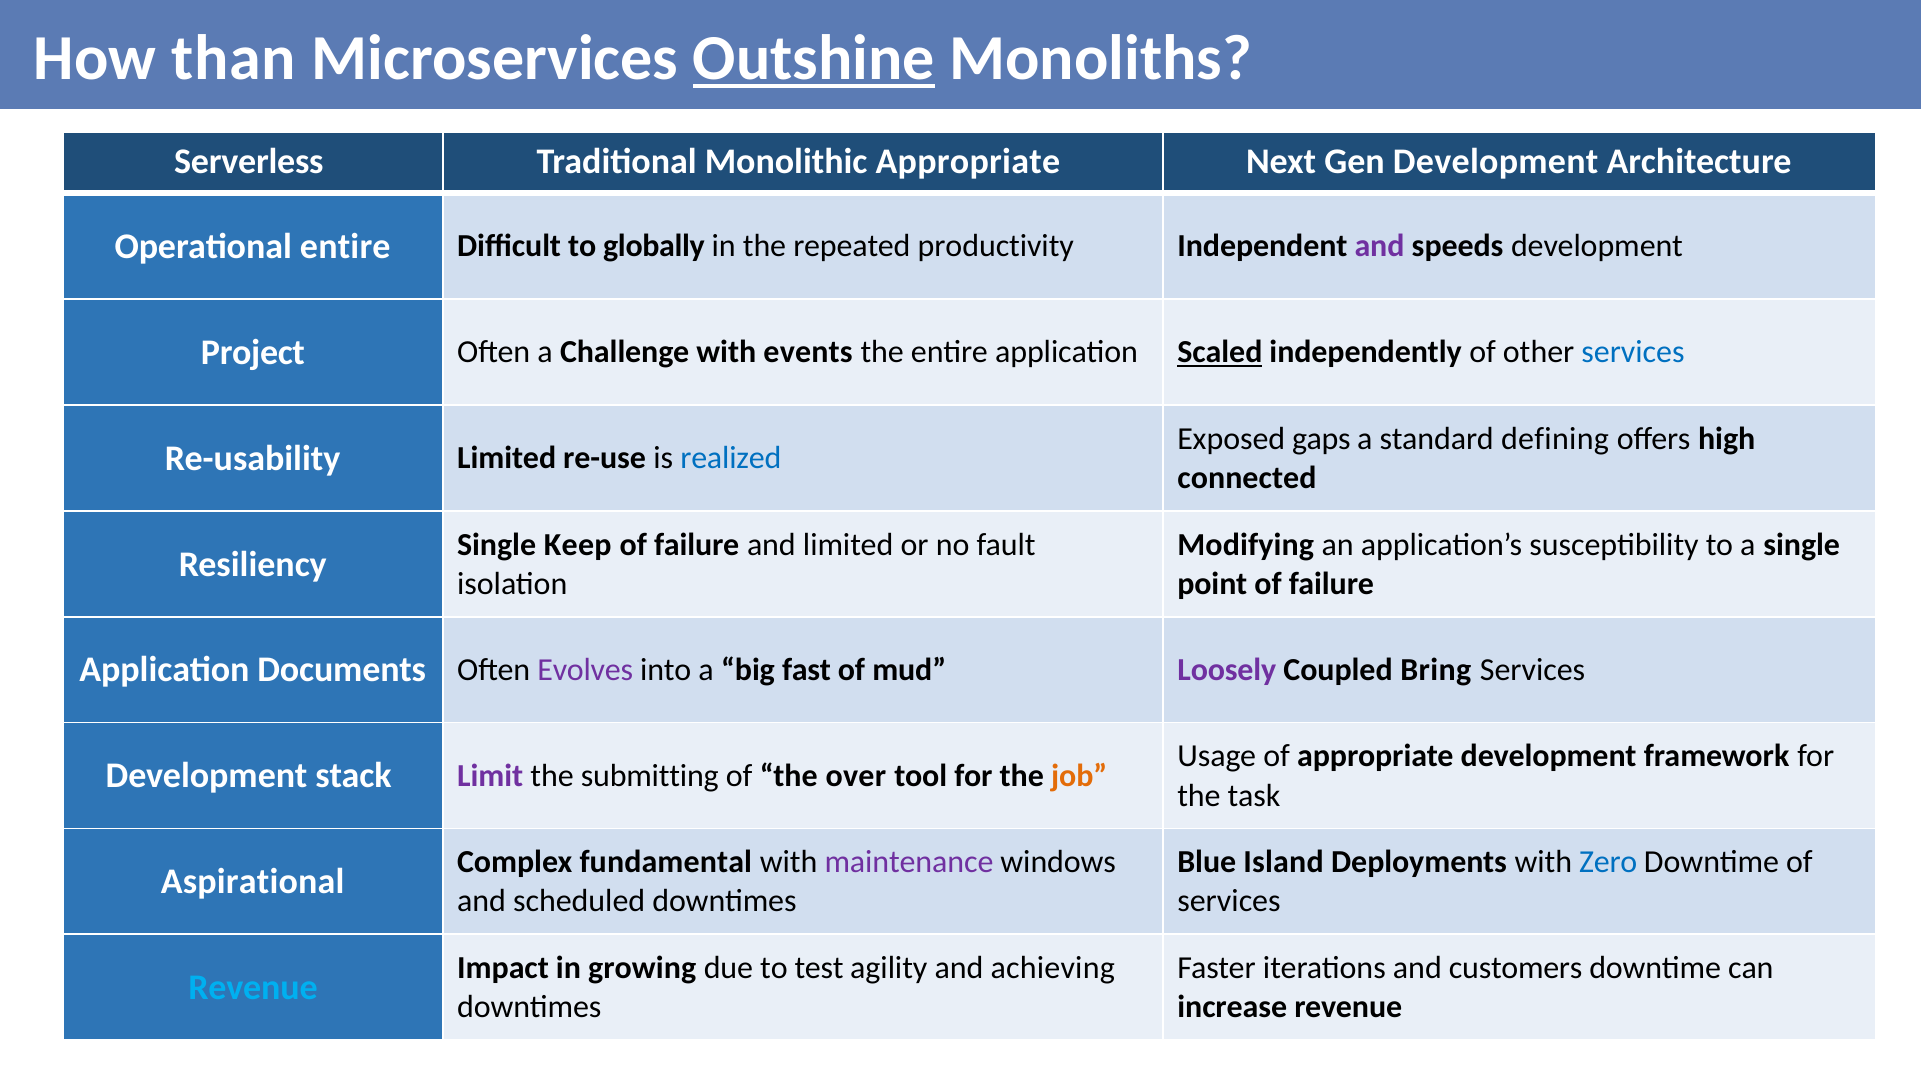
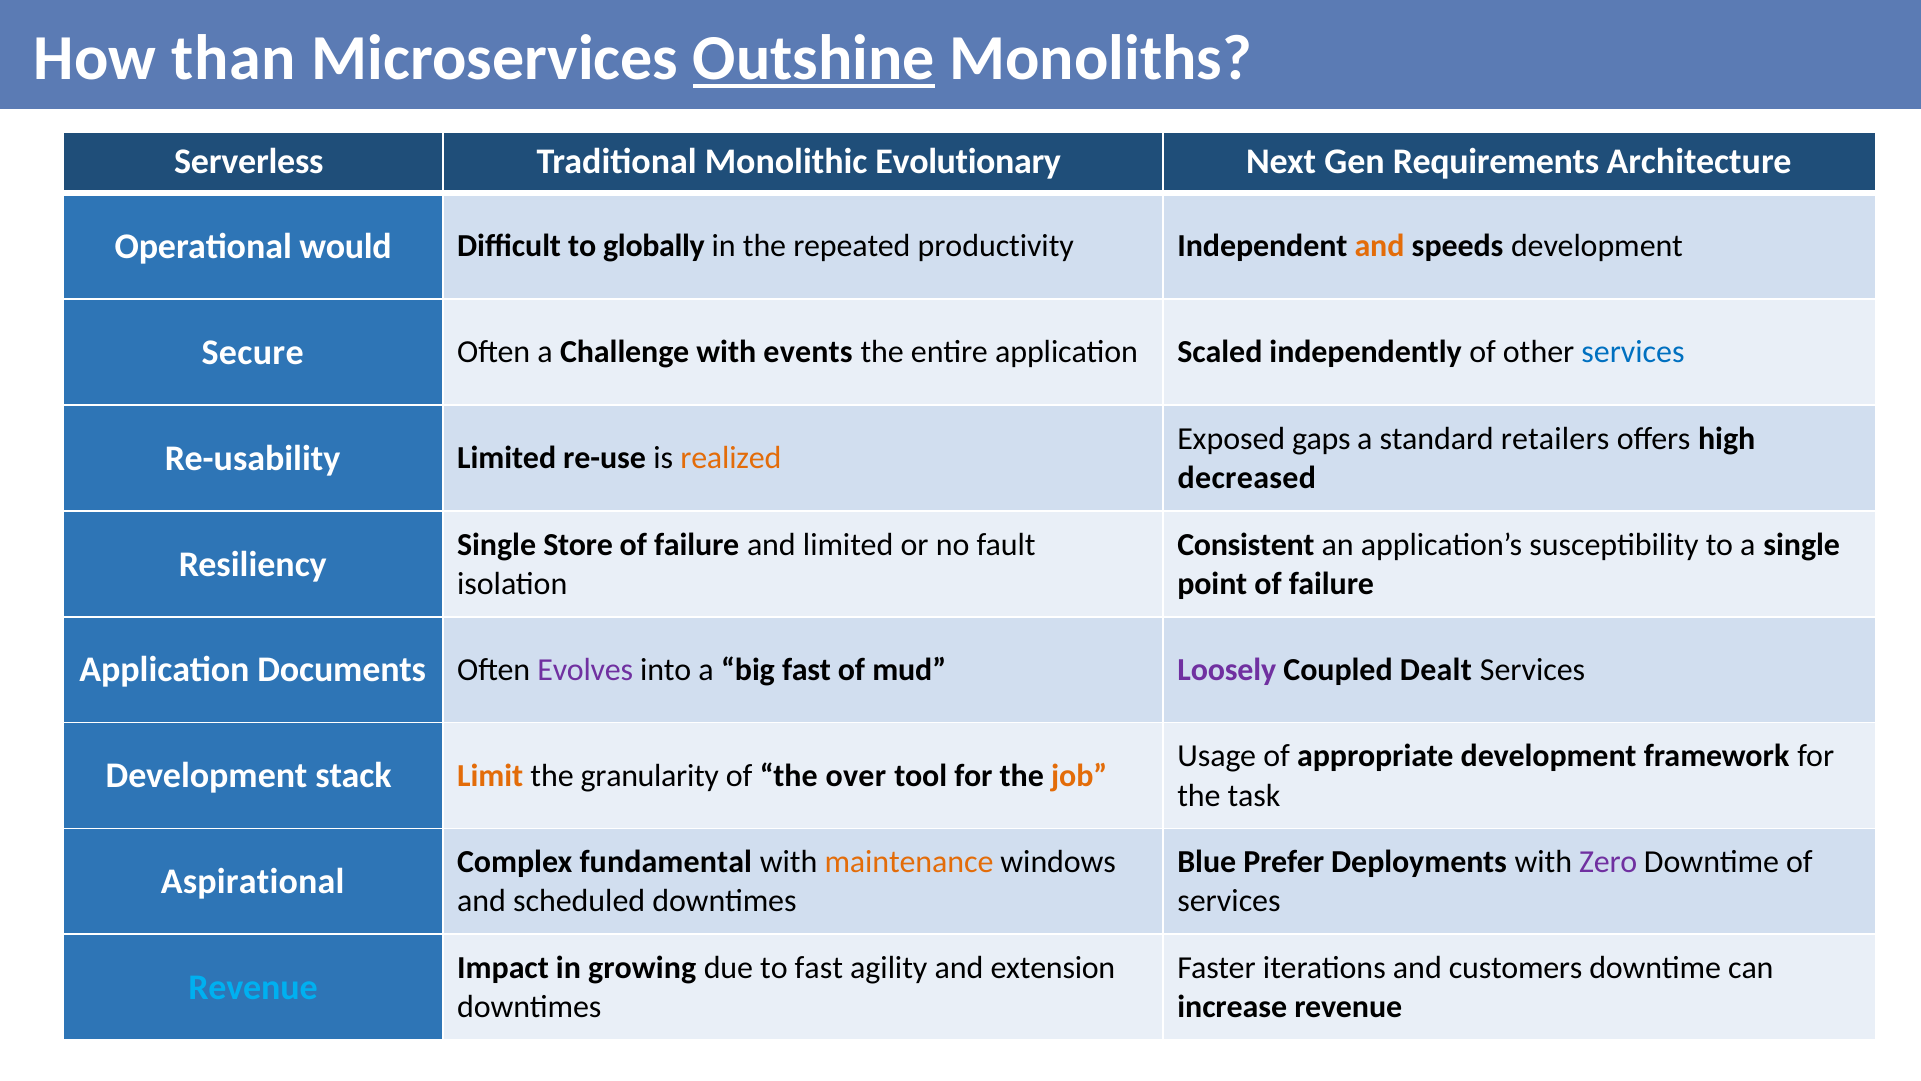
Monolithic Appropriate: Appropriate -> Evolutionary (968, 161)
Gen Development: Development -> Requirements (1496, 161)
Operational entire: entire -> would (346, 246)
and colour: purple -> orange (1380, 246)
Project: Project -> Secure (253, 352)
Scaled underline: present -> none (1220, 352)
defining: defining -> retailers (1555, 438)
realized colour: blue -> orange (731, 458)
connected: connected -> decreased (1247, 478)
Keep: Keep -> Store (578, 544)
Modifying: Modifying -> Consistent (1246, 544)
Bring: Bring -> Dealt (1436, 670)
Limit colour: purple -> orange (490, 776)
submitting: submitting -> granularity (650, 776)
maintenance colour: purple -> orange (909, 862)
Island: Island -> Prefer (1284, 862)
Zero colour: blue -> purple (1608, 862)
to test: test -> fast (819, 968)
achieving: achieving -> extension (1053, 968)
